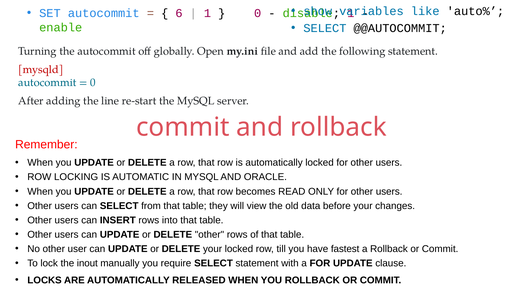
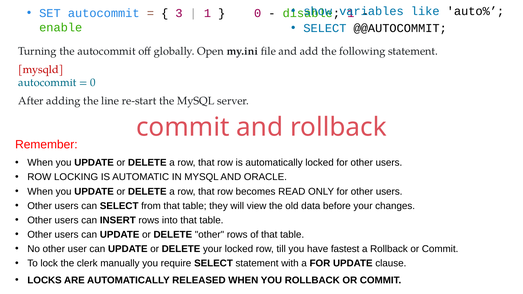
6: 6 -> 3 (179, 13)
inout: inout -> clerk (87, 263)
